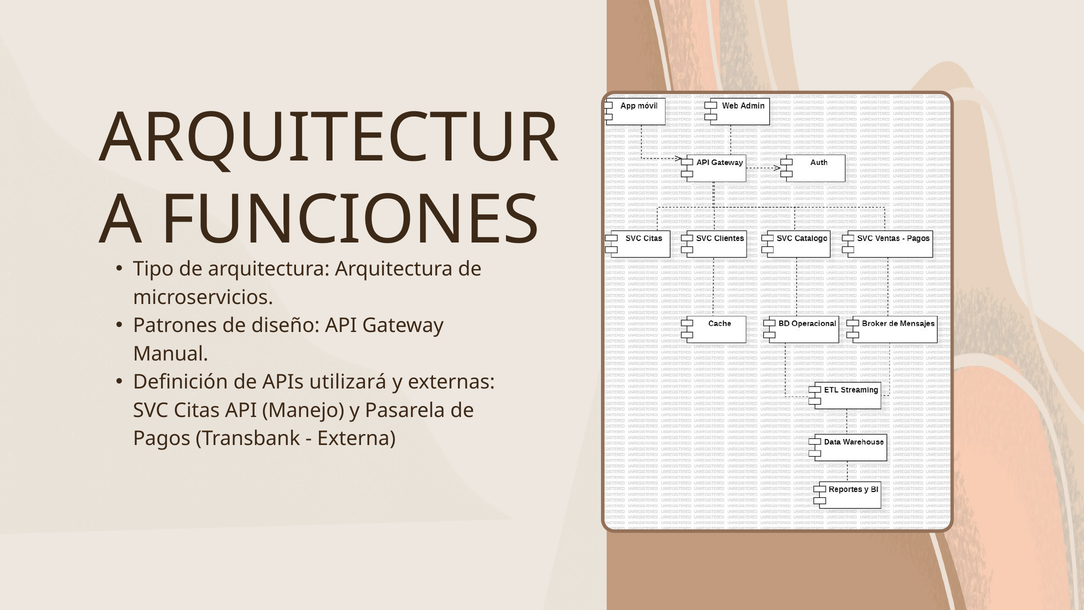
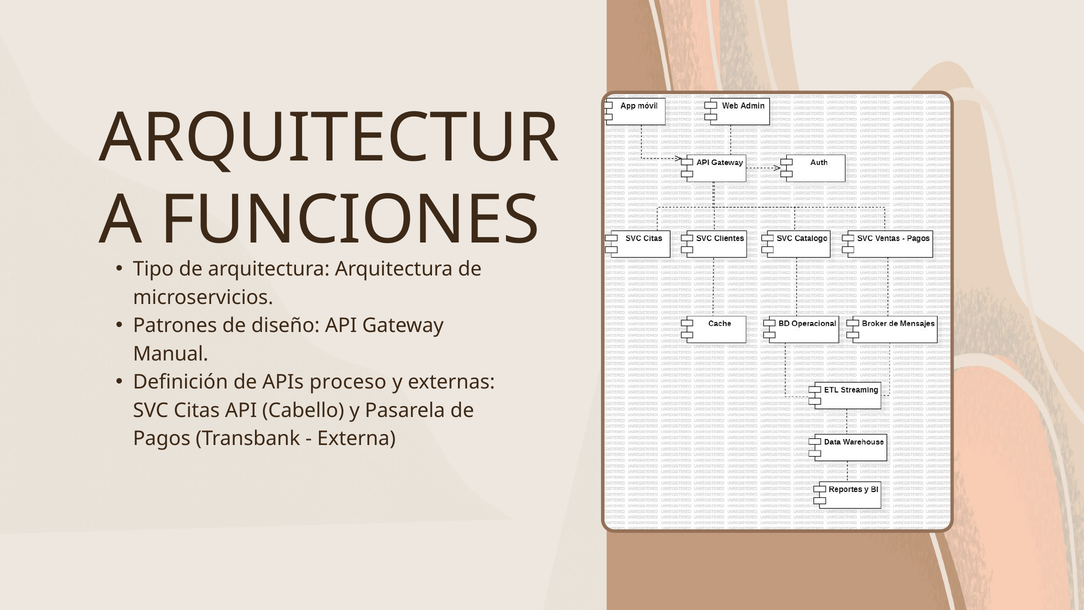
utilizará: utilizará -> proceso (348, 382)
Manejo: Manejo -> Cabello (303, 410)
